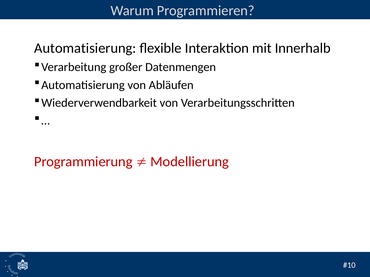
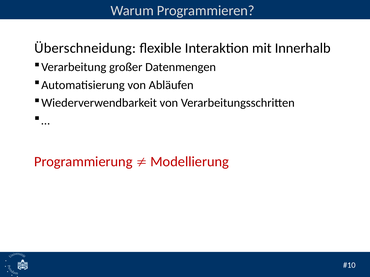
Automatisierung: Automatisierung -> Überschneidung (85, 48)
